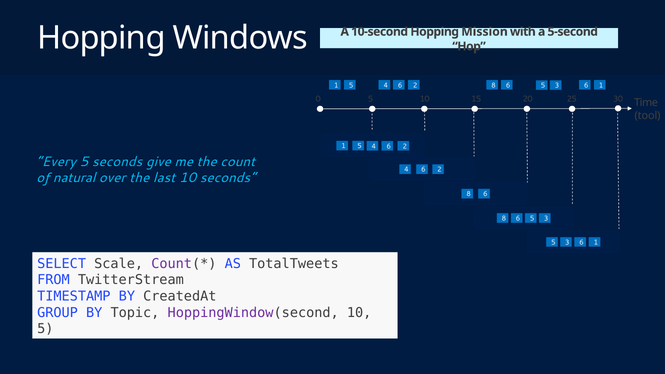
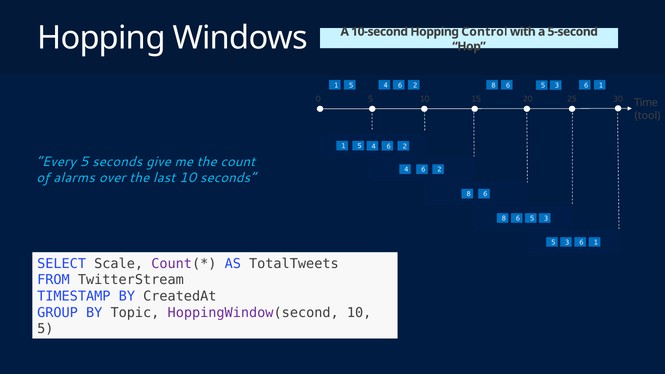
Mission: Mission -> Control (484, 32)
natural: natural -> alarms (74, 178)
